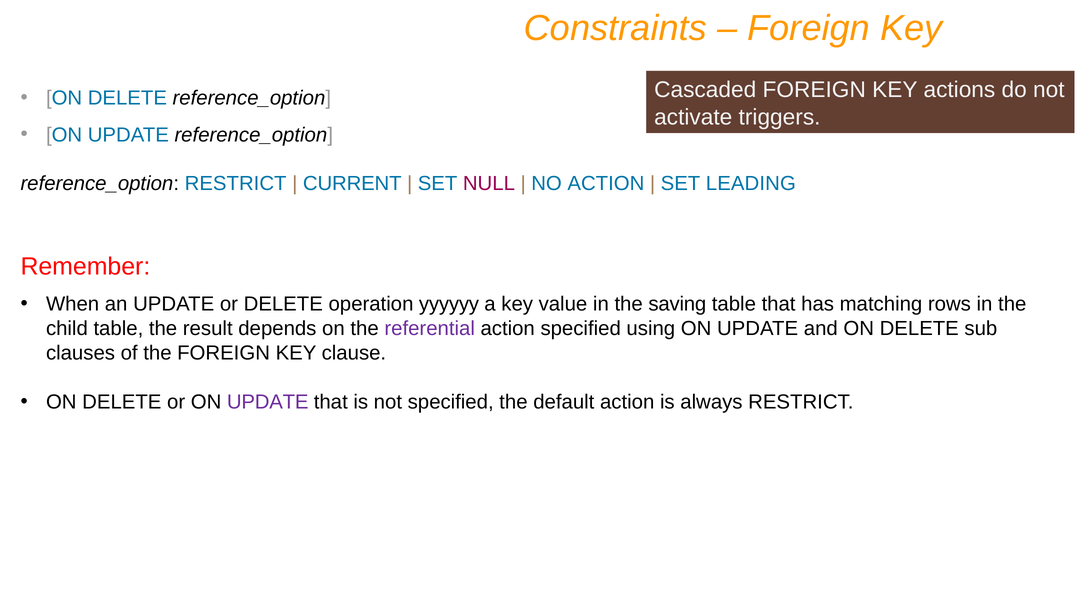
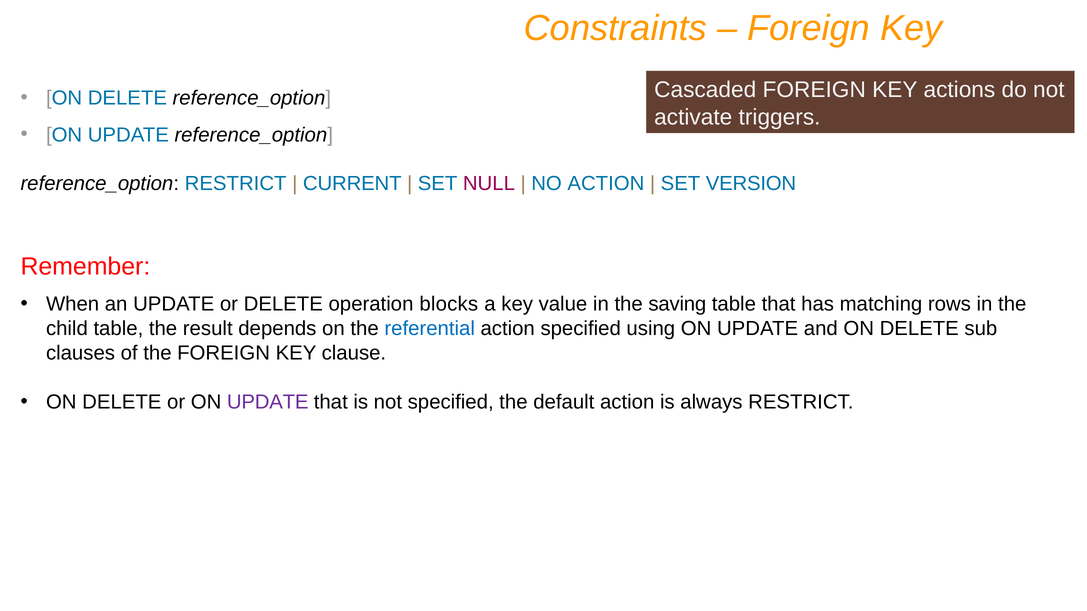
LEADING: LEADING -> VERSION (751, 184)
yyyyyy: yyyyyy -> blocks (449, 304)
referential colour: purple -> blue (430, 329)
